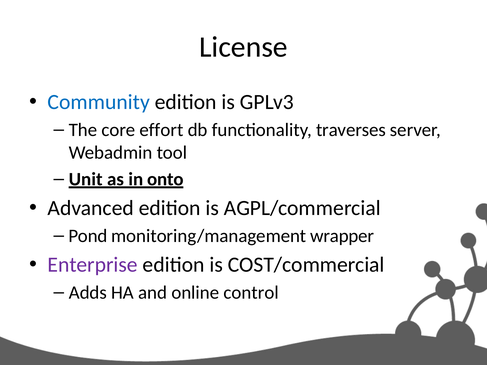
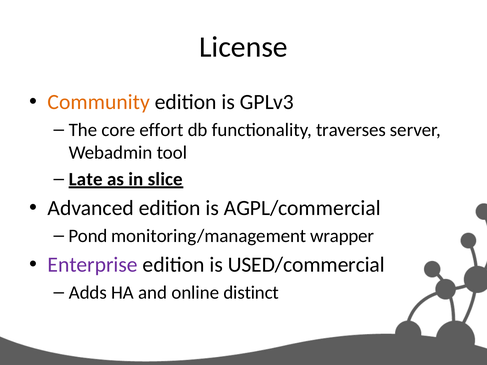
Community colour: blue -> orange (99, 102)
Unit: Unit -> Late (86, 179)
onto: onto -> slice (165, 179)
COST/commercial: COST/commercial -> USED/commercial (306, 265)
control: control -> distinct (251, 293)
